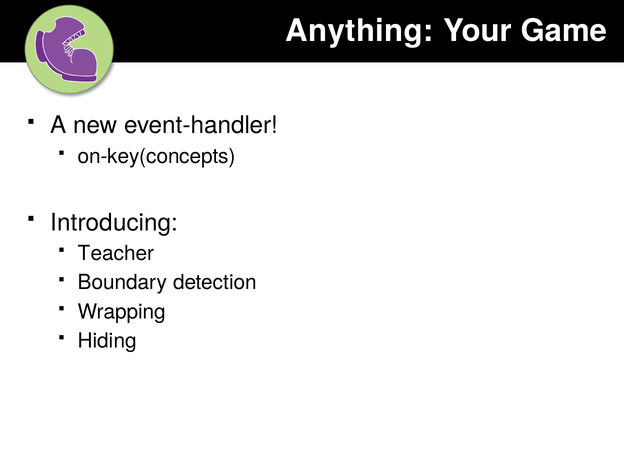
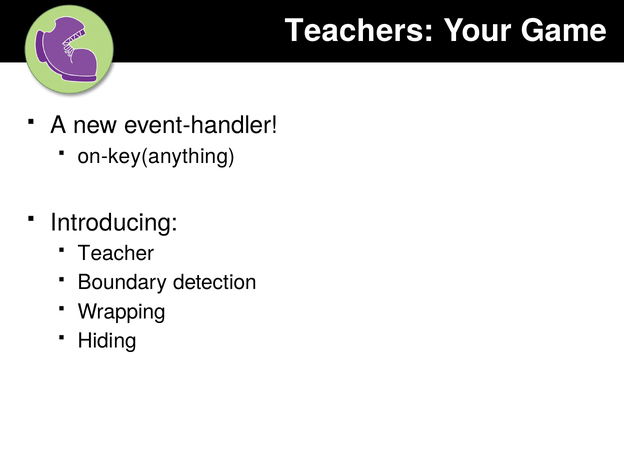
Anything: Anything -> Teachers (360, 31)
on-key(concepts: on-key(concepts -> on-key(anything (157, 156)
